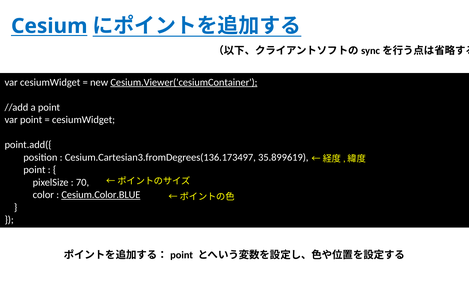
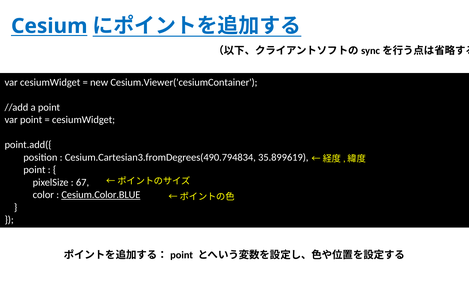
Cesium.Viewer('cesiumContainer underline: present -> none (184, 82)
Cesium.Cartesian3.fromDegrees(136.173497: Cesium.Cartesian3.fromDegrees(136.173497 -> Cesium.Cartesian3.fromDegrees(490.794834 (160, 157)
70: 70 -> 67 (83, 182)
